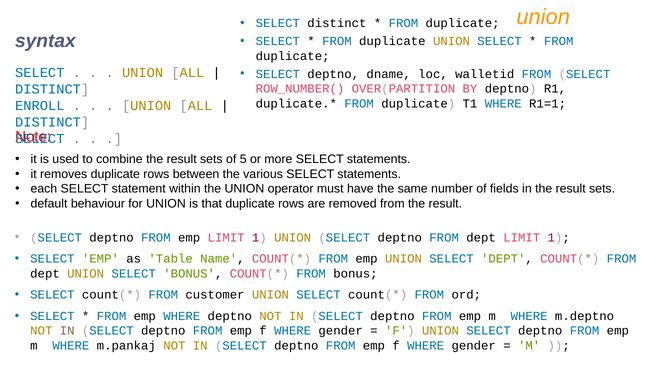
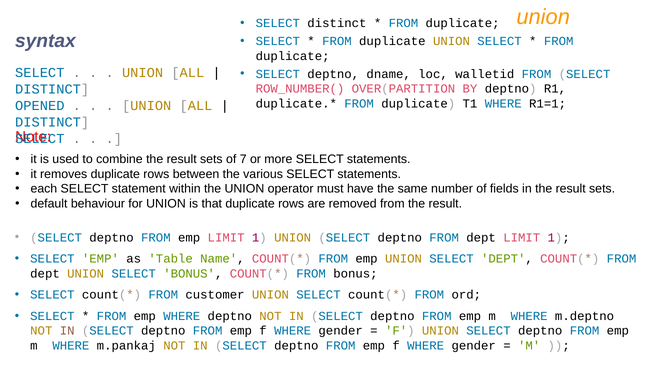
ENROLL: ENROLL -> OPENED (40, 106)
5: 5 -> 7 (243, 160)
